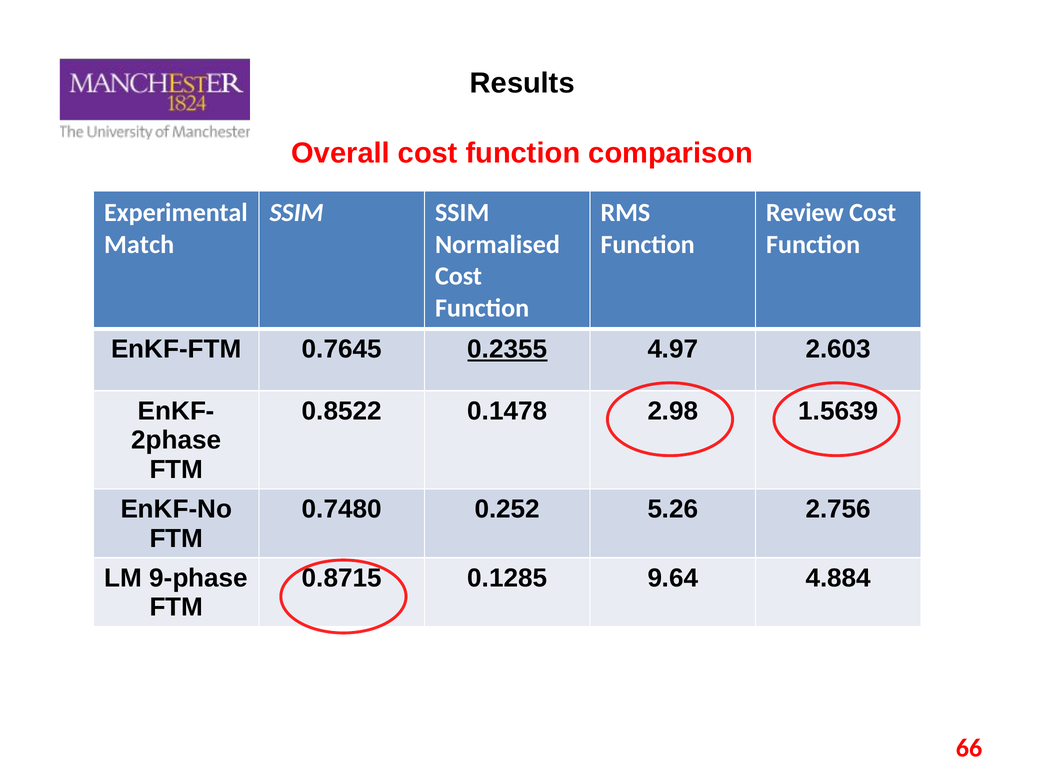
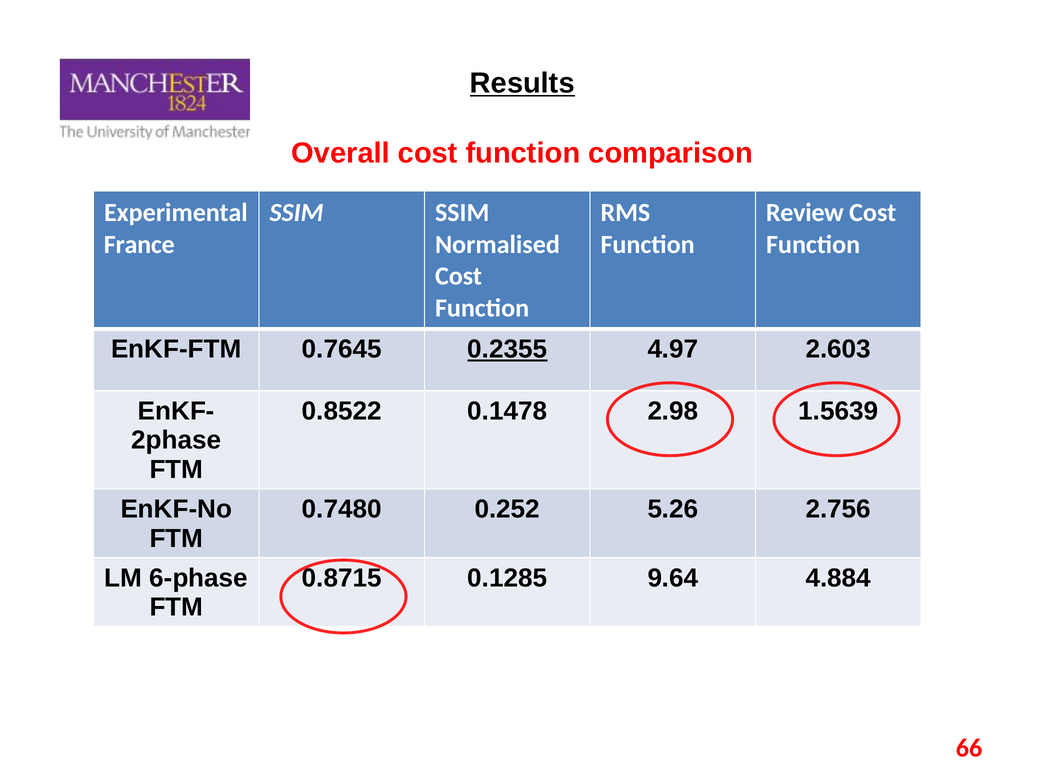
Results underline: none -> present (522, 83)
Match: Match -> France (139, 245)
9-phase: 9-phase -> 6-phase (199, 579)
